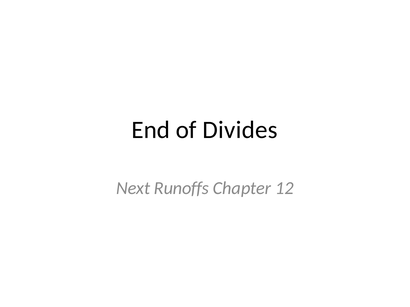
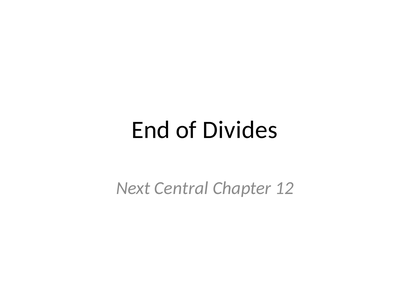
Runoffs: Runoffs -> Central (181, 189)
